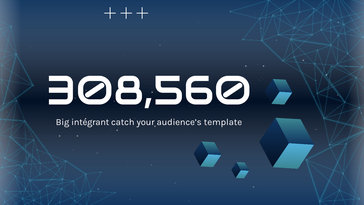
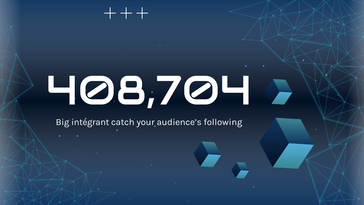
308,560: 308,560 -> 408,704 (149, 91)
template: template -> following (223, 122)
